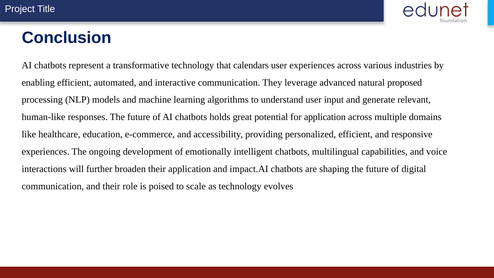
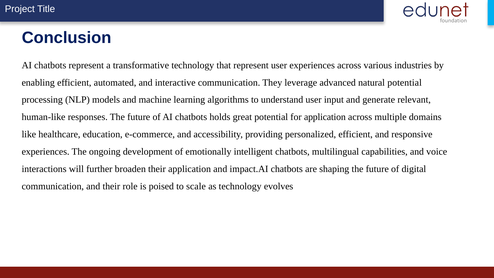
that calendars: calendars -> represent (251, 65)
natural proposed: proposed -> potential (405, 82)
